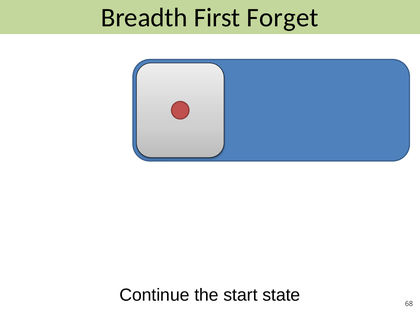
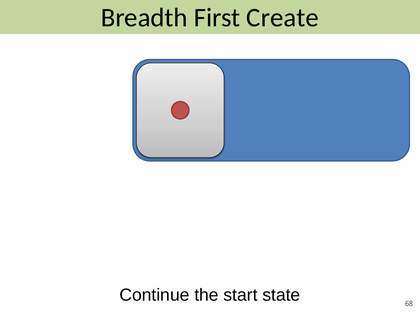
Forget: Forget -> Create (283, 18)
